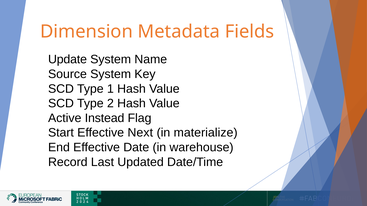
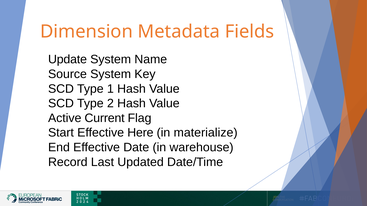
Instead: Instead -> Current (105, 118)
Next: Next -> Here (140, 133)
